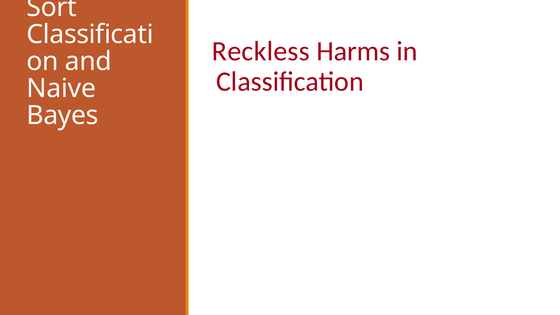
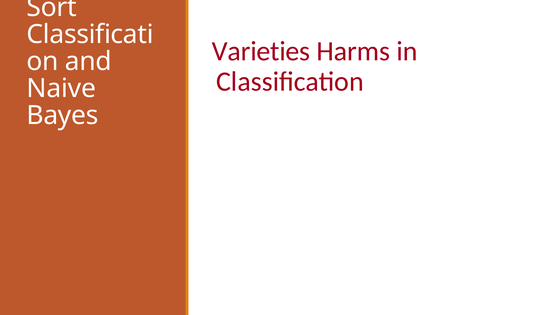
Reckless: Reckless -> Varieties (261, 51)
